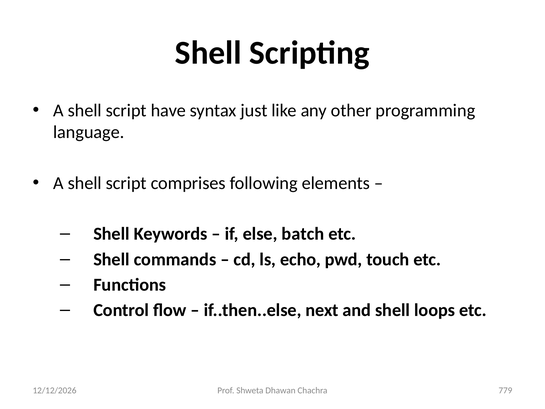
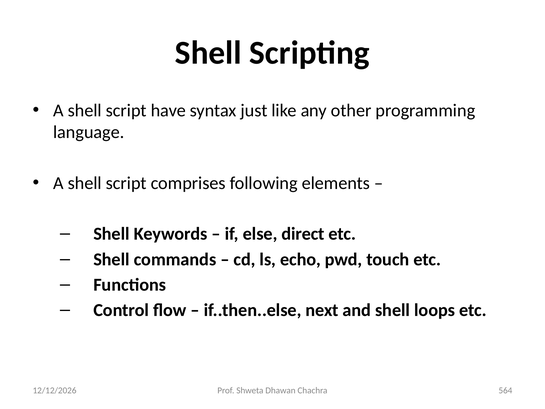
batch: batch -> direct (303, 234)
779: 779 -> 564 (505, 390)
